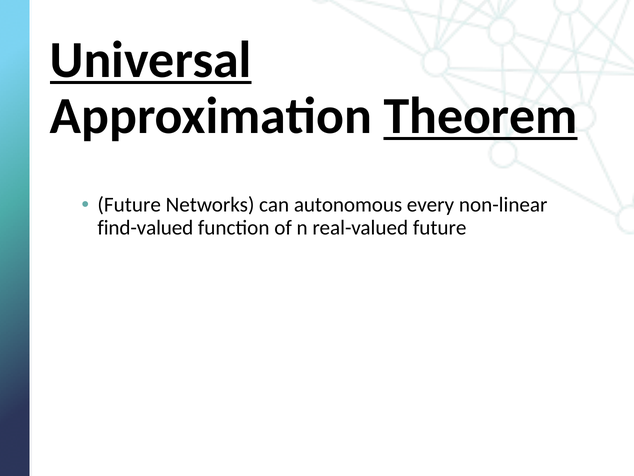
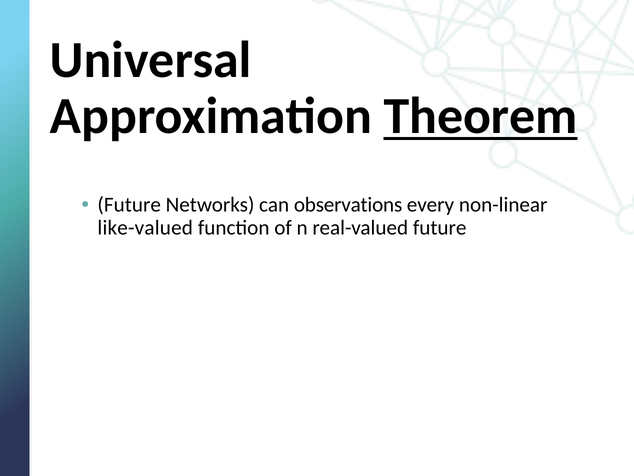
Universal underline: present -> none (151, 60)
autonomous: autonomous -> observations (348, 205)
find-valued: find-valued -> like-valued (145, 227)
